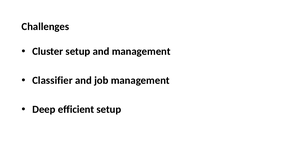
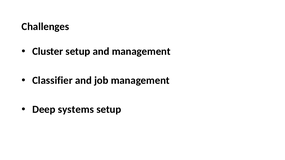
efficient: efficient -> systems (76, 110)
